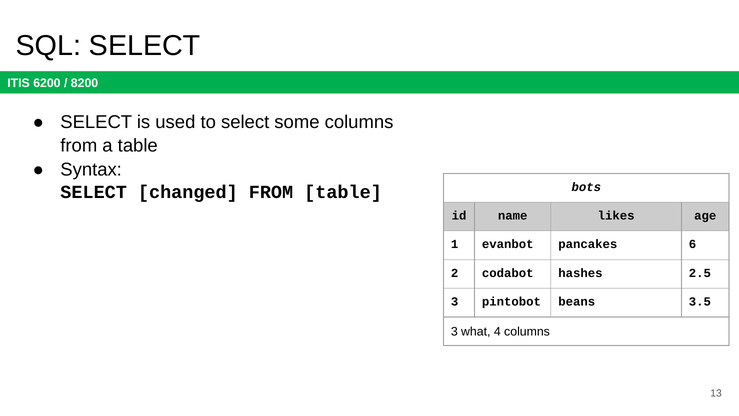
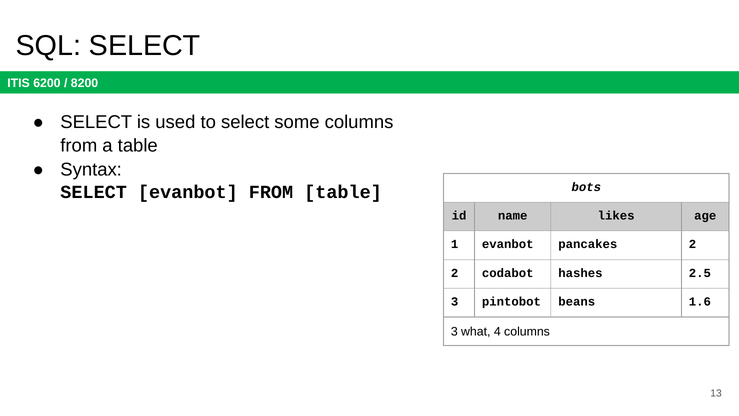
SELECT changed: changed -> evanbot (188, 192)
pancakes 6: 6 -> 2 (692, 244)
3.5: 3.5 -> 1.6 (700, 302)
